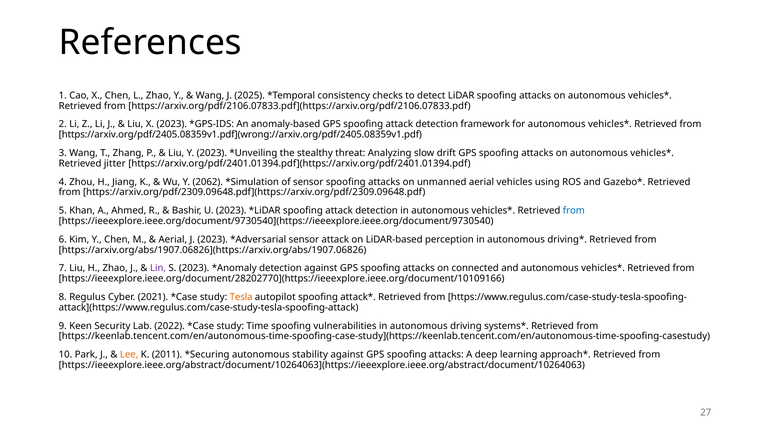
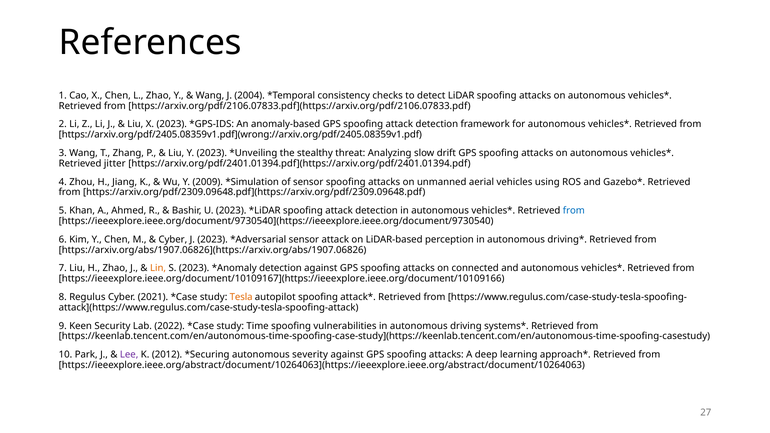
2025: 2025 -> 2004 (250, 96)
2062: 2062 -> 2009 (208, 182)
Aerial: Aerial -> Cyber (173, 240)
Lin colour: purple -> orange (158, 268)
https://ieeexplore.ieee.org/document/28202770](https://ieeexplore.ieee.org/document/10109166: https://ieeexplore.ieee.org/document/28202770](https://ieeexplore.ieee.org/document/10109166 -> https://ieeexplore.ieee.org/document/10109167](https://ieeexplore.ieee.org/document/10109166 (282, 279)
Lee colour: orange -> purple (129, 355)
2011: 2011 -> 2012 (167, 355)
stability: stability -> severity (310, 355)
